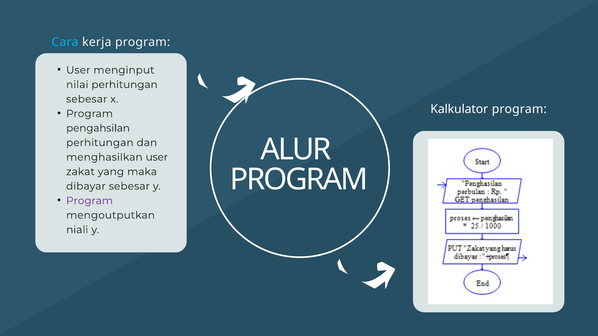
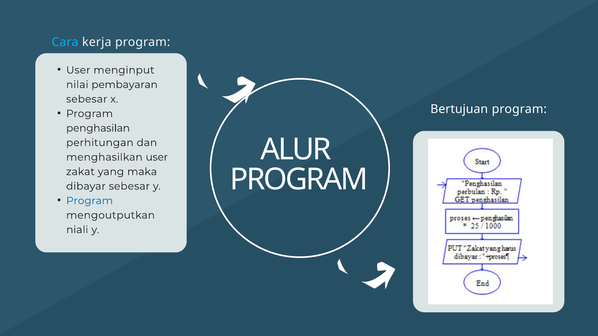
nilai perhitungan: perhitungan -> pembayaran (125, 85)
Kalkulator: Kalkulator -> Bertujuan (459, 109)
pengahsilan: pengahsilan -> penghasilan (98, 128)
Program colour: purple -> blue (90, 201)
